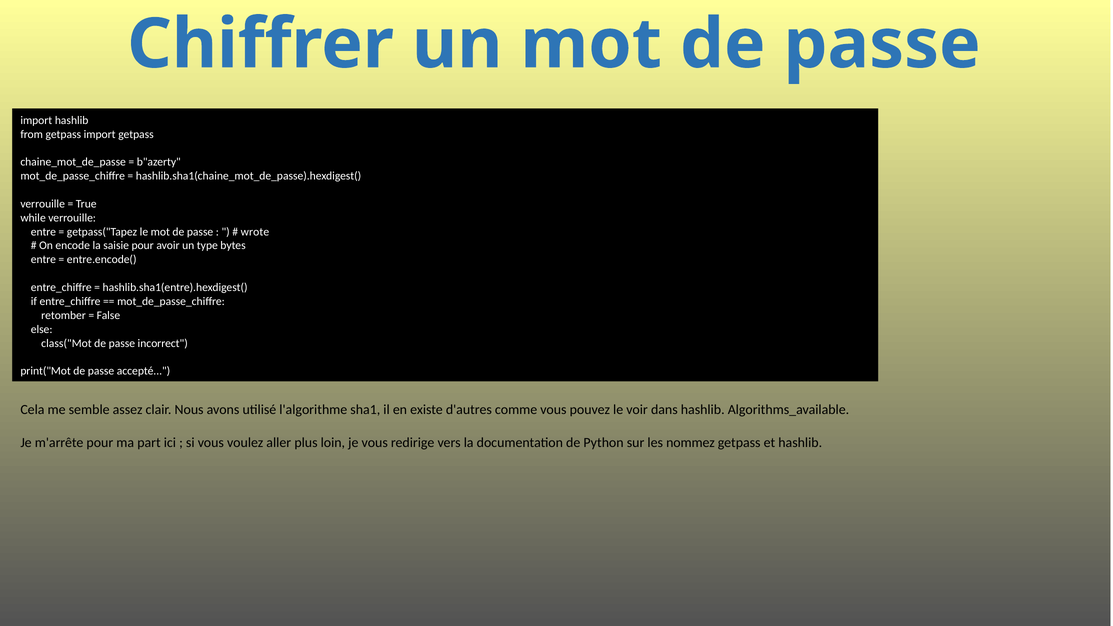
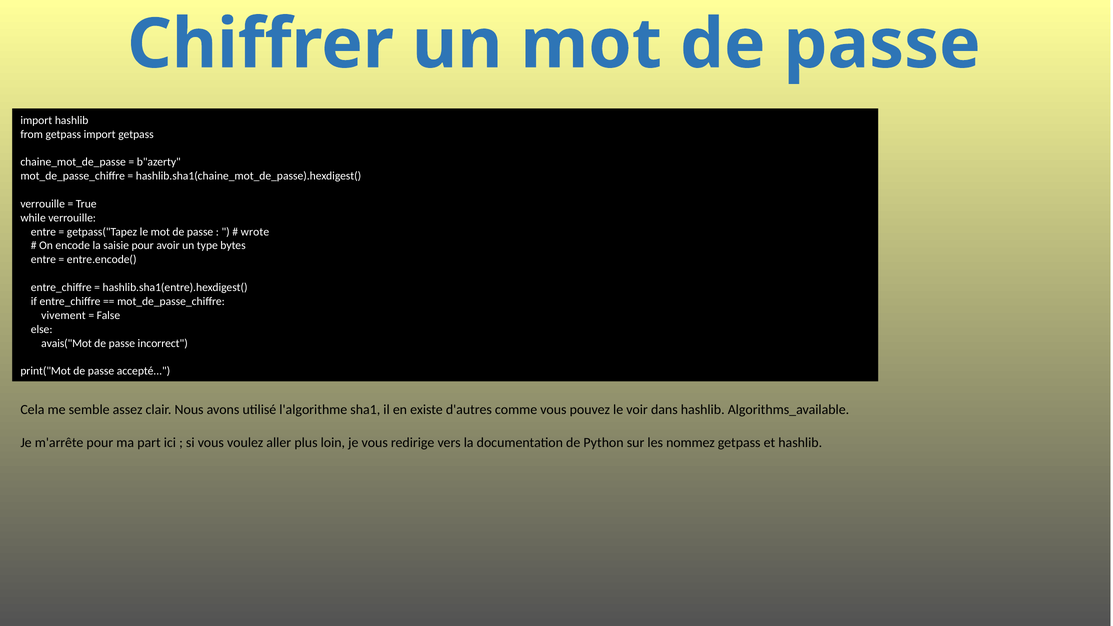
retomber: retomber -> vivement (63, 315)
class("Mot: class("Mot -> avais("Mot (67, 343)
